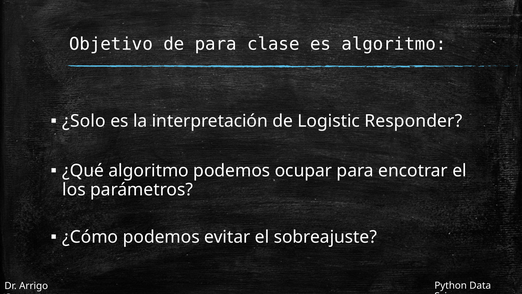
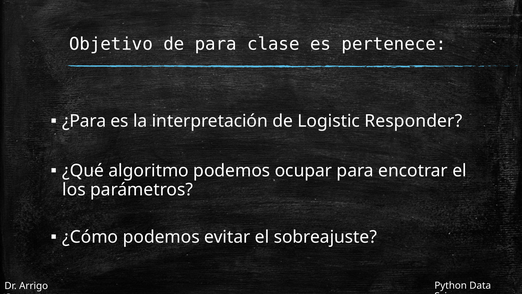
es algoritmo: algoritmo -> pertenece (394, 44)
¿Solo: ¿Solo -> ¿Para (84, 121)
